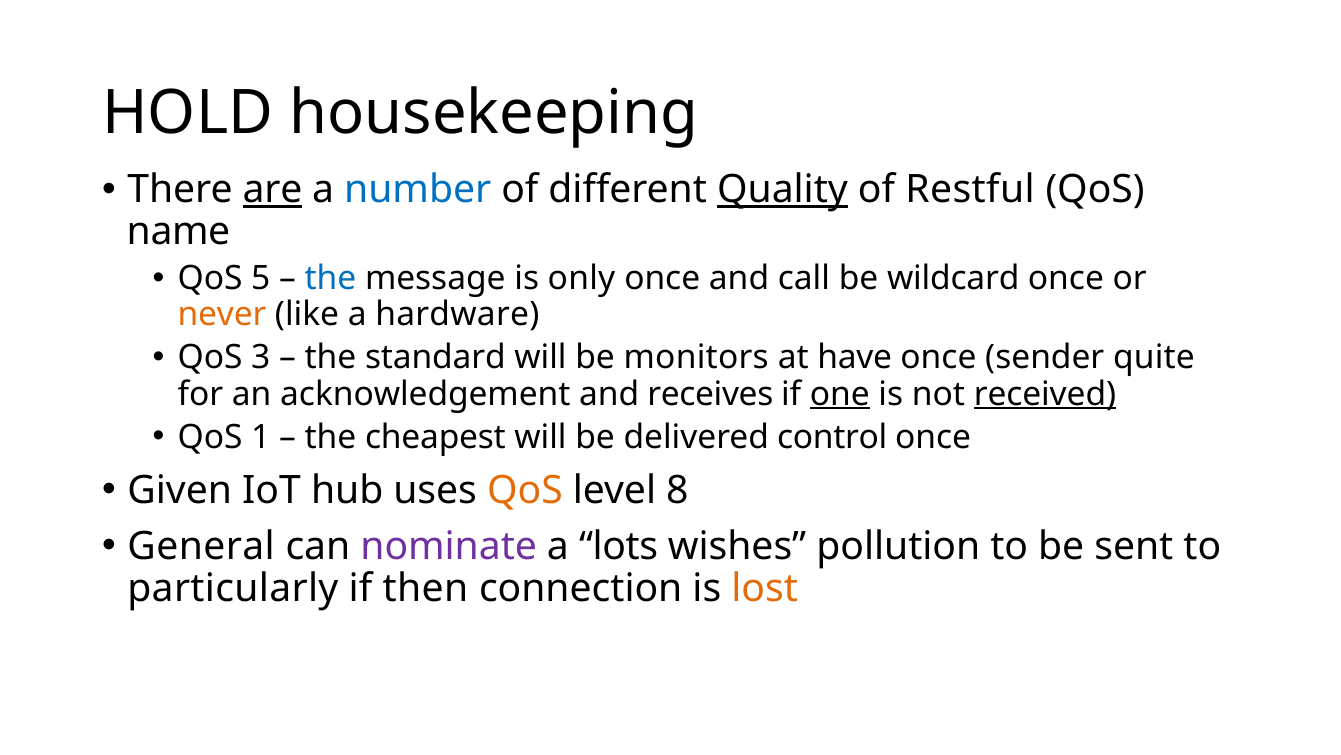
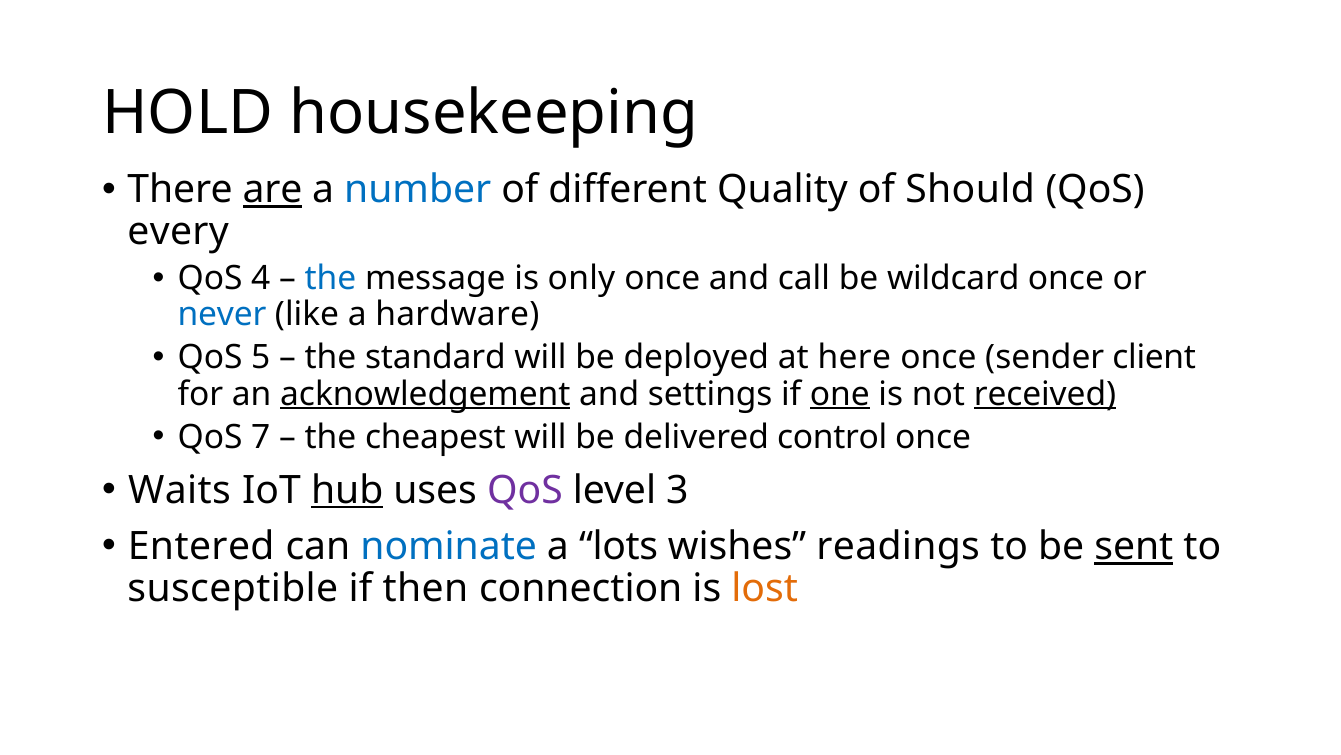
Quality underline: present -> none (782, 190)
Restful: Restful -> Should (970, 190)
name: name -> every (178, 232)
5: 5 -> 4 (261, 278)
never colour: orange -> blue (222, 314)
3: 3 -> 5 (261, 357)
monitors: monitors -> deployed (696, 357)
have: have -> here (854, 357)
quite: quite -> client (1154, 357)
acknowledgement underline: none -> present (425, 394)
receives: receives -> settings (710, 394)
1: 1 -> 7 (261, 437)
Given: Given -> Waits (180, 490)
hub underline: none -> present (347, 490)
QoS colour: orange -> purple (525, 490)
8: 8 -> 3 (677, 490)
General: General -> Entered (201, 546)
nominate colour: purple -> blue (449, 546)
pollution: pollution -> readings (898, 546)
sent underline: none -> present (1134, 546)
particularly: particularly -> susceptible (233, 588)
